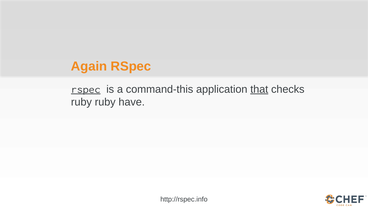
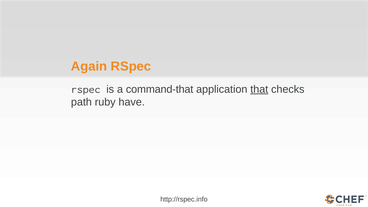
rspec underline: present -> none (86, 89)
command-this: command-this -> command-that (160, 89)
ruby: ruby -> path (81, 102)
